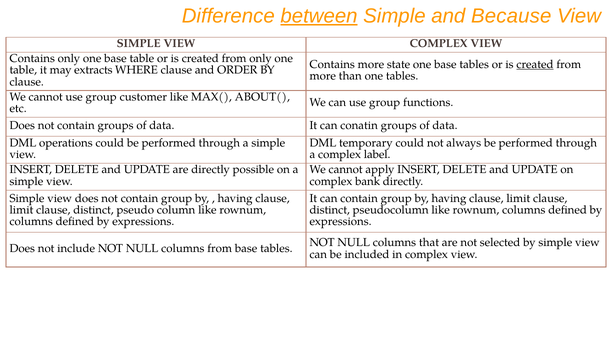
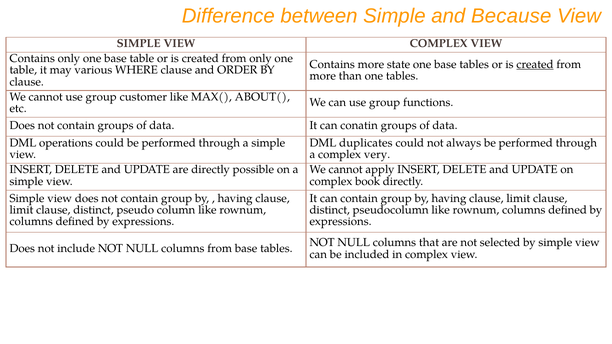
between underline: present -> none (319, 16)
extracts: extracts -> various (93, 70)
temporary: temporary -> duplicates (366, 143)
label: label -> very (377, 154)
bank: bank -> book (368, 181)
